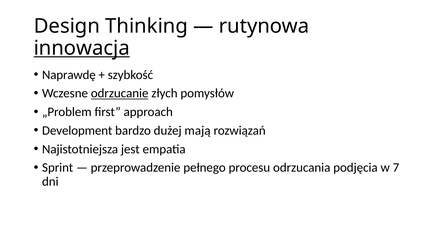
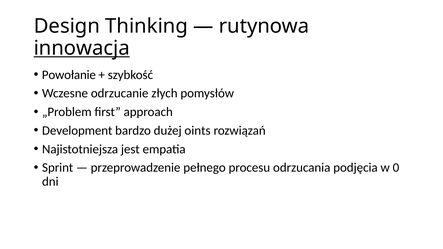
Naprawdę: Naprawdę -> Powołanie (69, 75)
odrzucanie underline: present -> none (120, 93)
mają: mają -> oints (198, 131)
7: 7 -> 0 (396, 168)
